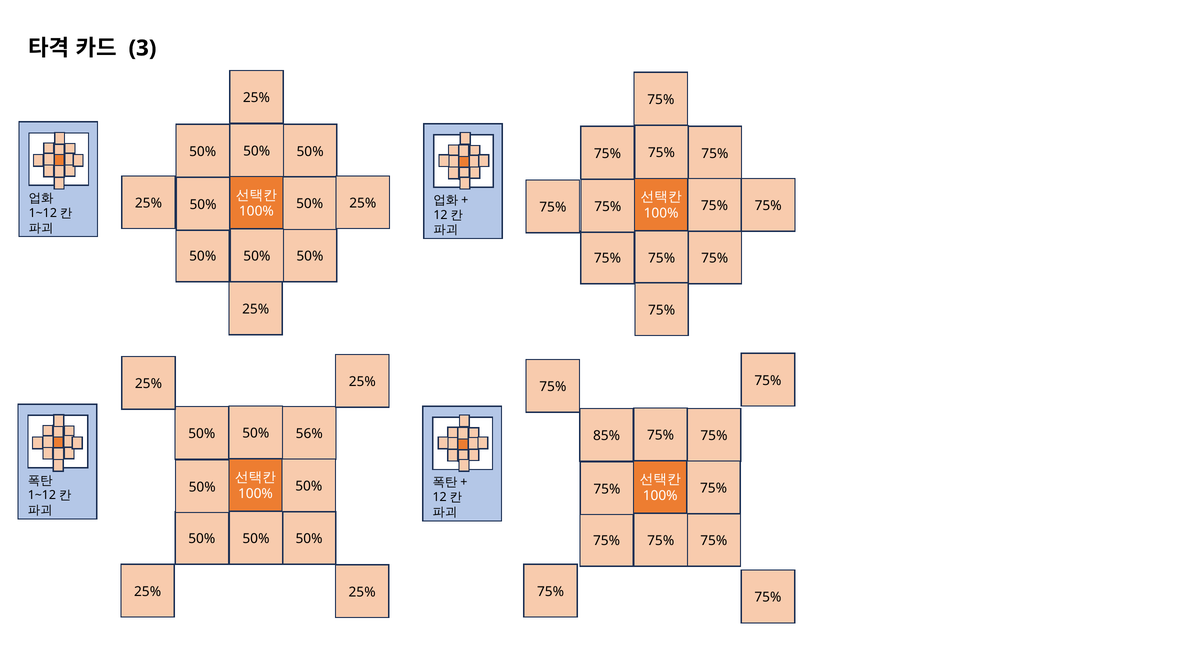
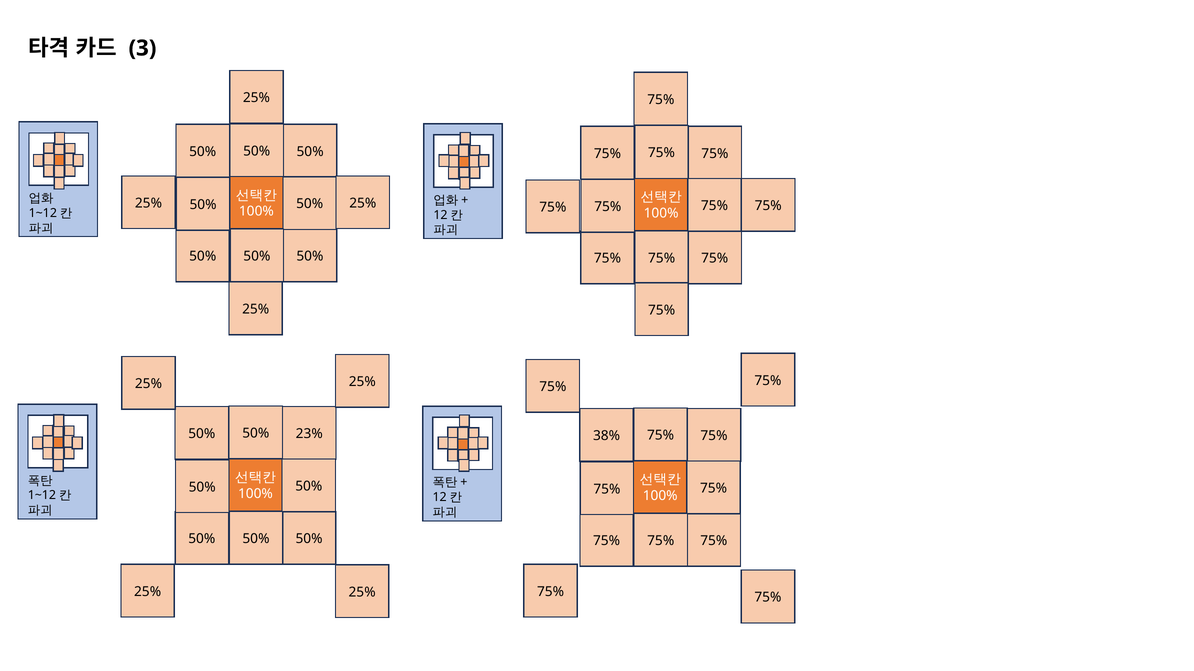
56%: 56% -> 23% (309, 434)
85%: 85% -> 38% (607, 436)
